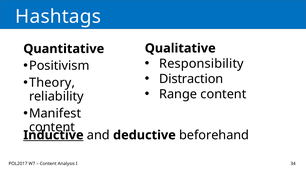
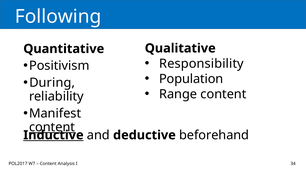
Hashtags: Hashtags -> Following (58, 17)
Distraction: Distraction -> Population (191, 79)
Theory: Theory -> During (52, 83)
content underline: none -> present (52, 127)
